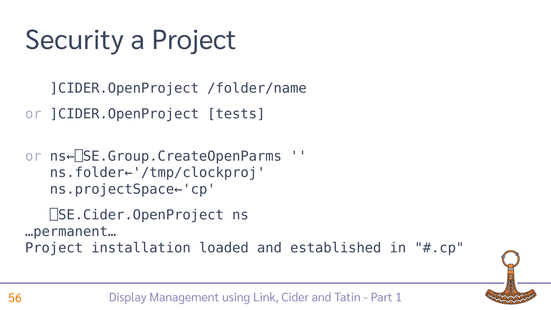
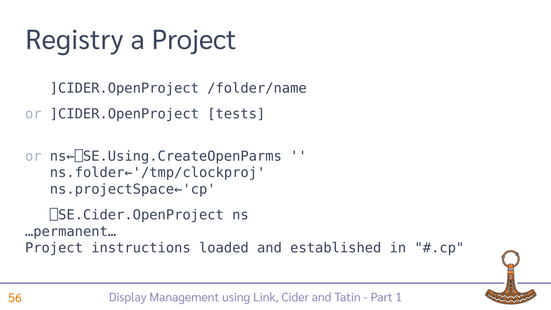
Security: Security -> Registry (75, 40)
ns←⎕SE.Group.CreateOpenParms: ns←⎕SE.Group.CreateOpenParms -> ns←⎕SE.Using.CreateOpenParms (166, 156)
installation: installation -> instructions (141, 248)
